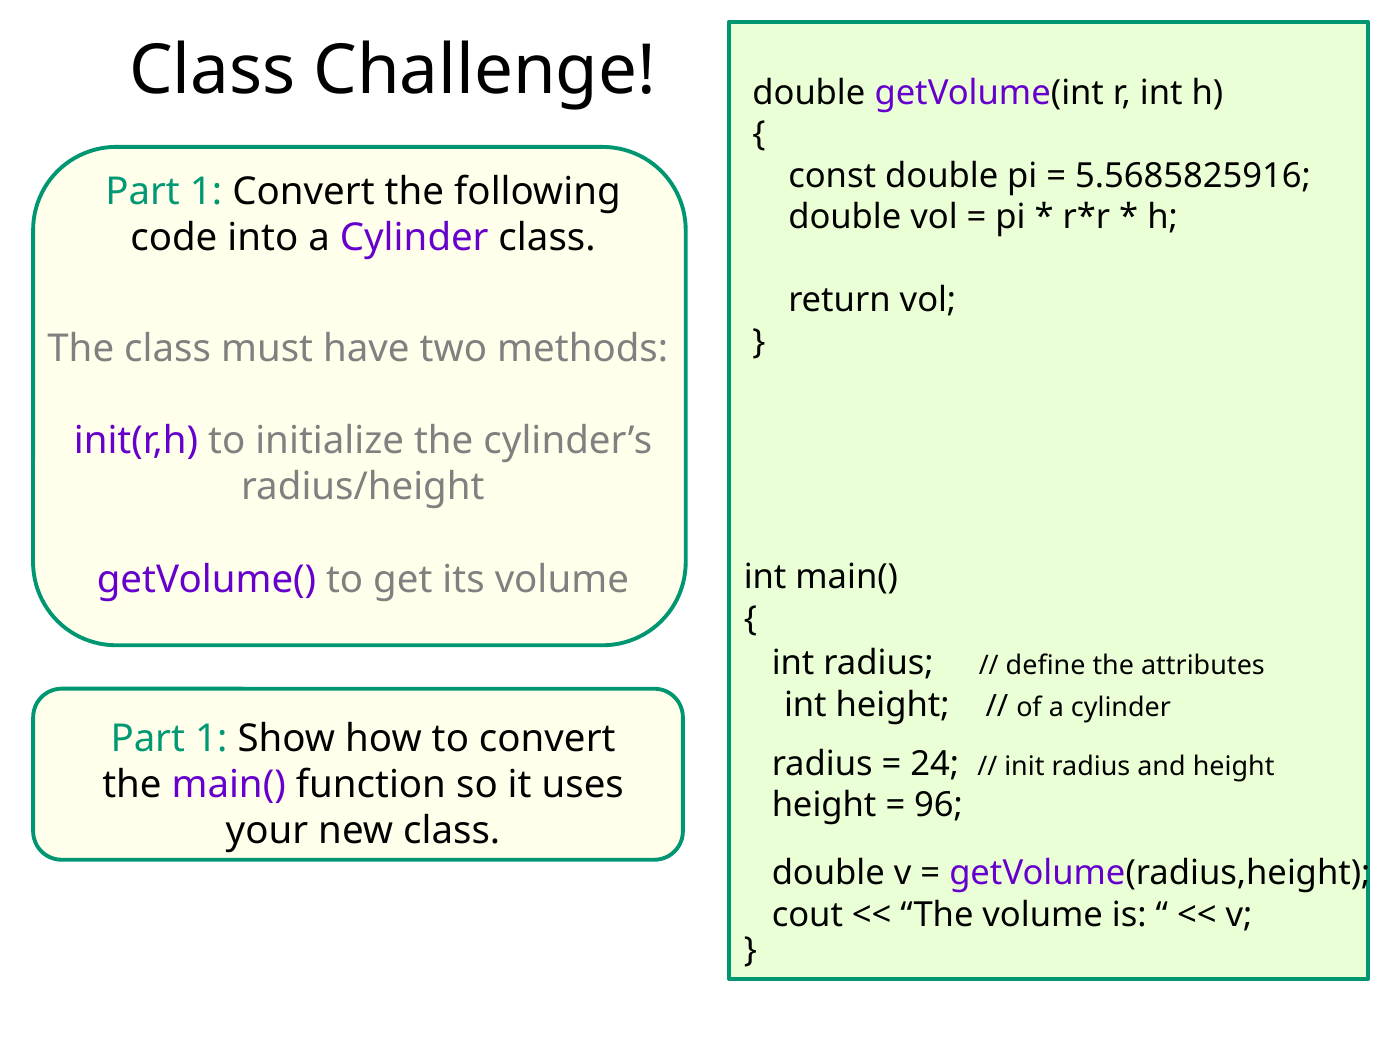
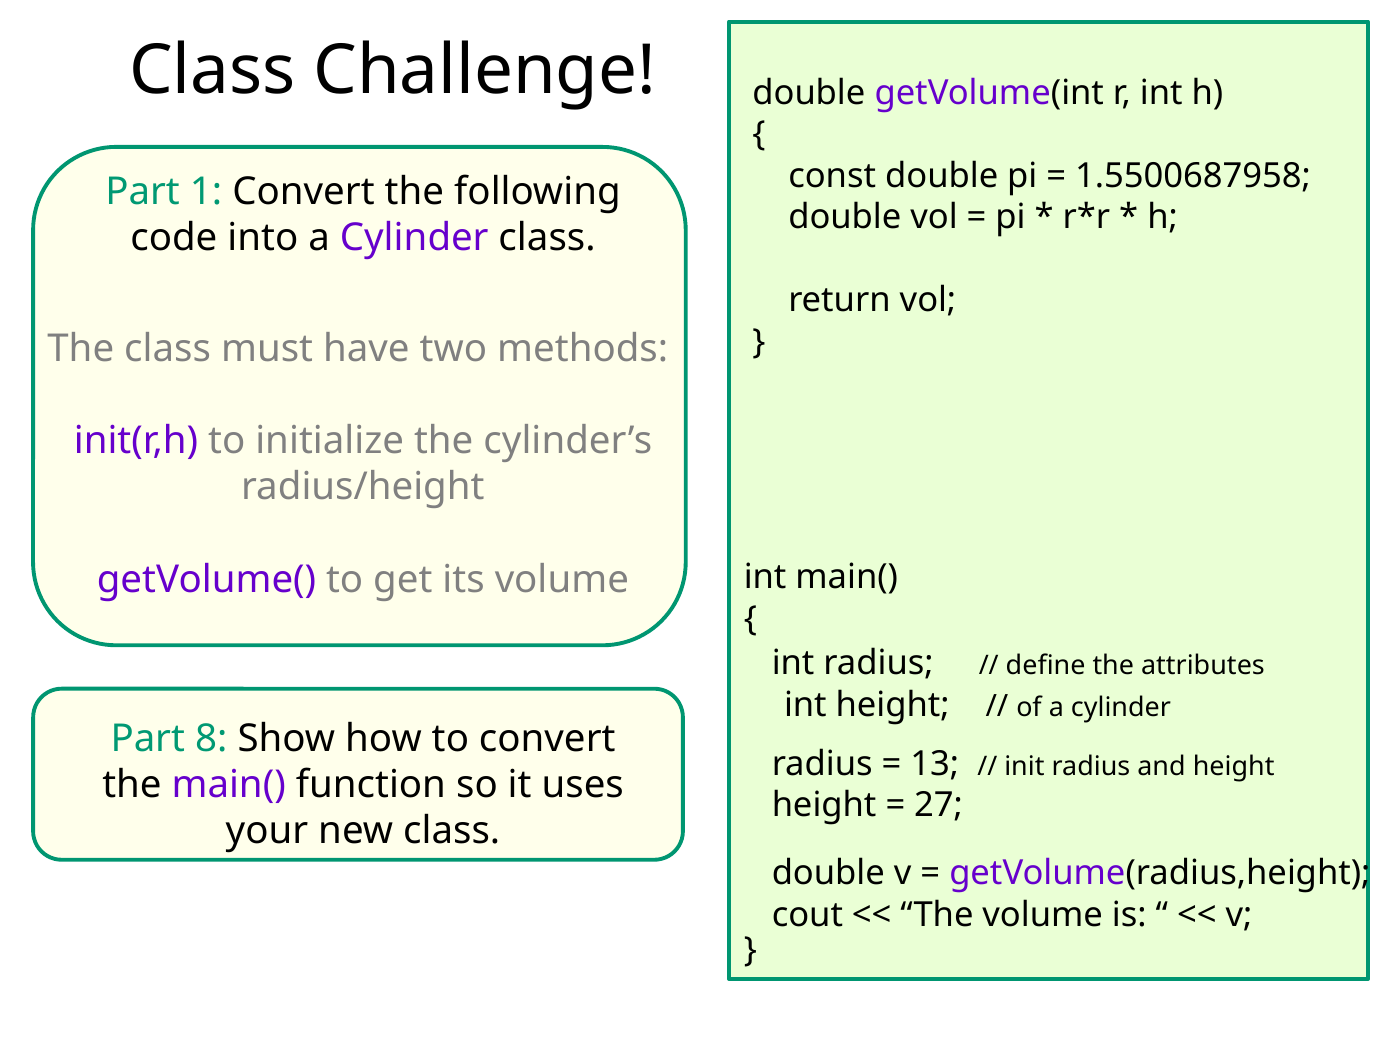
5.5685825916: 5.5685825916 -> 1.5500687958 (1193, 176)
1: 1 -> 8 (211, 739)
24: 24 -> 13 (935, 764)
96: 96 -> 27 (939, 806)
